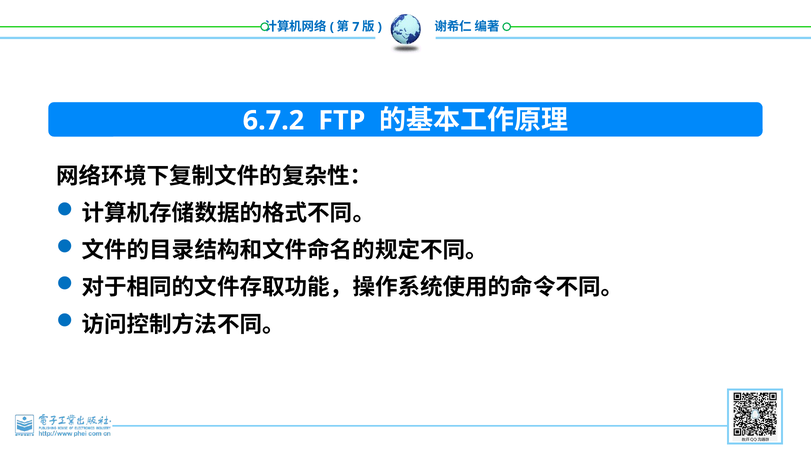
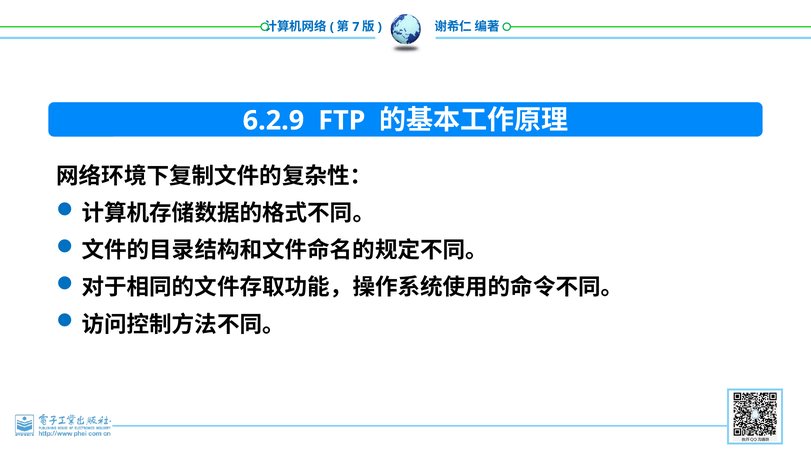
6.7.2: 6.7.2 -> 6.2.9 (273, 121)
